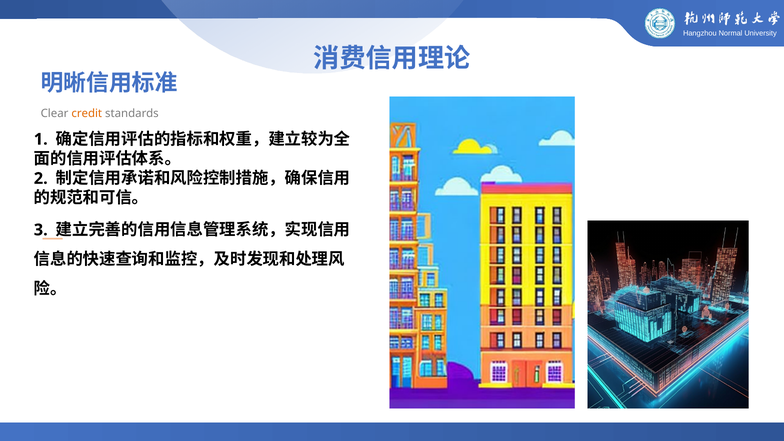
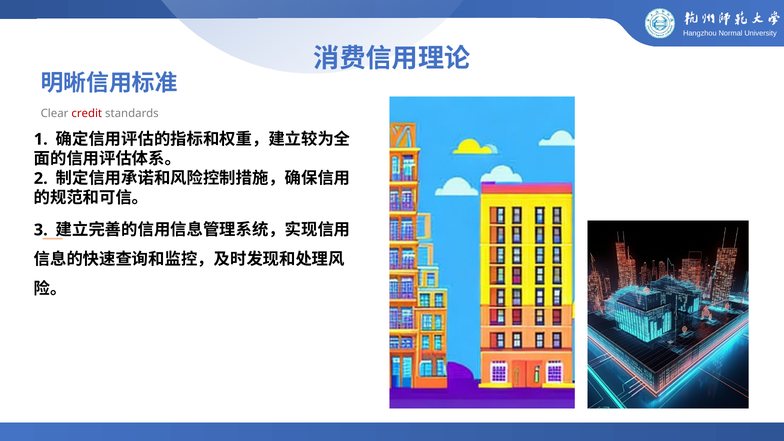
credit colour: orange -> red (87, 114)
